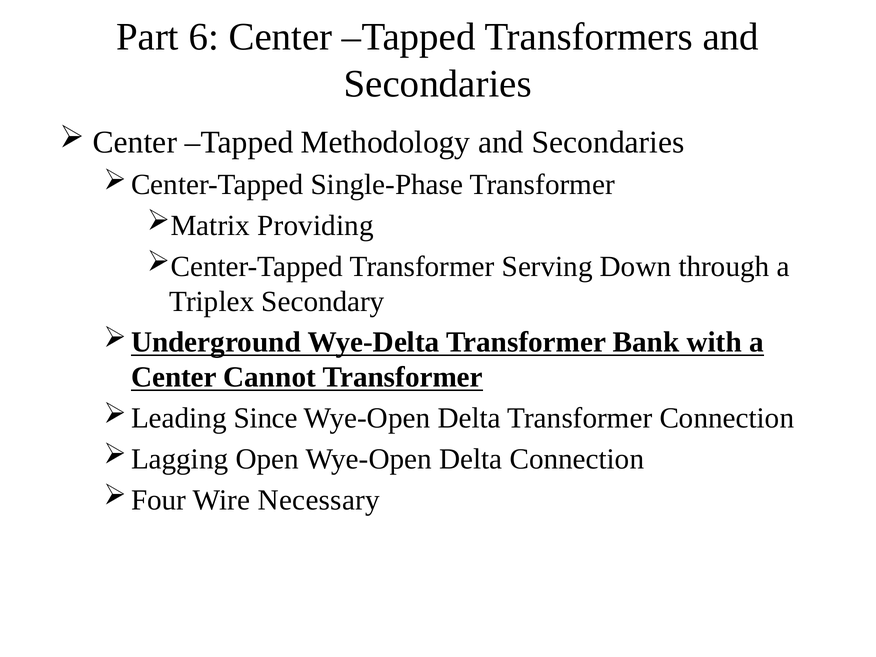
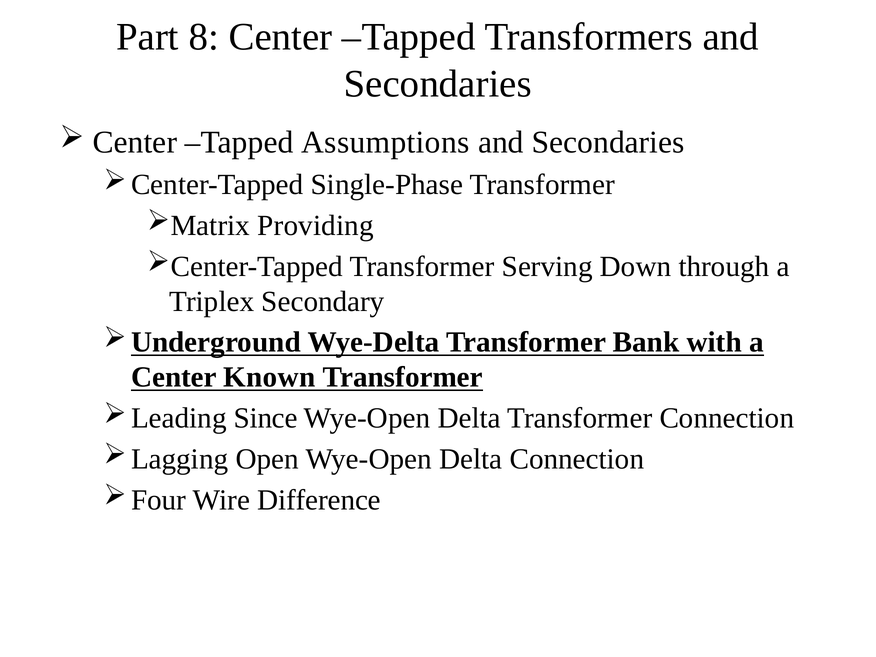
6: 6 -> 8 (204, 37)
Methodology: Methodology -> Assumptions (385, 142)
Cannot: Cannot -> Known (269, 377)
Necessary: Necessary -> Difference (319, 500)
